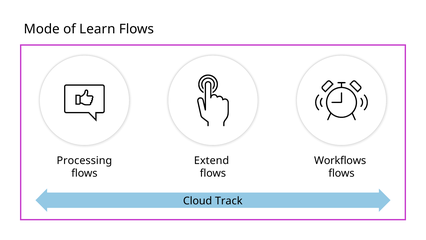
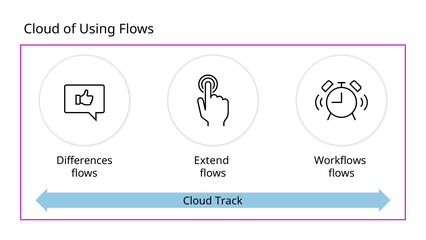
Mode: Mode -> Cloud (42, 29)
Learn: Learn -> Using (97, 29)
Processing: Processing -> Differences (84, 160)
